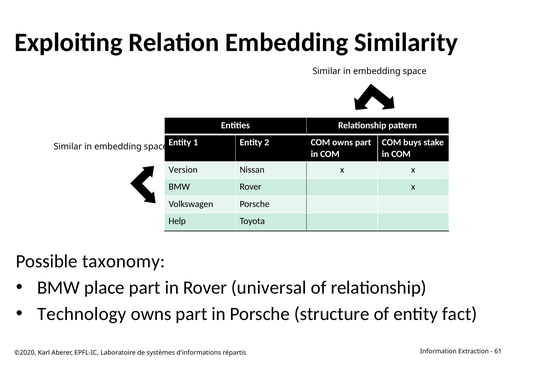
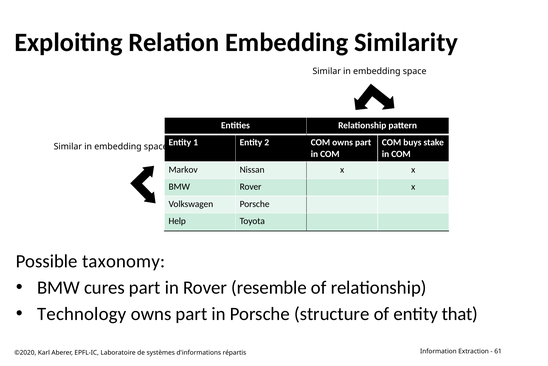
Version: Version -> Markov (183, 169)
place: place -> cures (104, 287)
universal: universal -> resemble (269, 287)
fact: fact -> that (460, 314)
